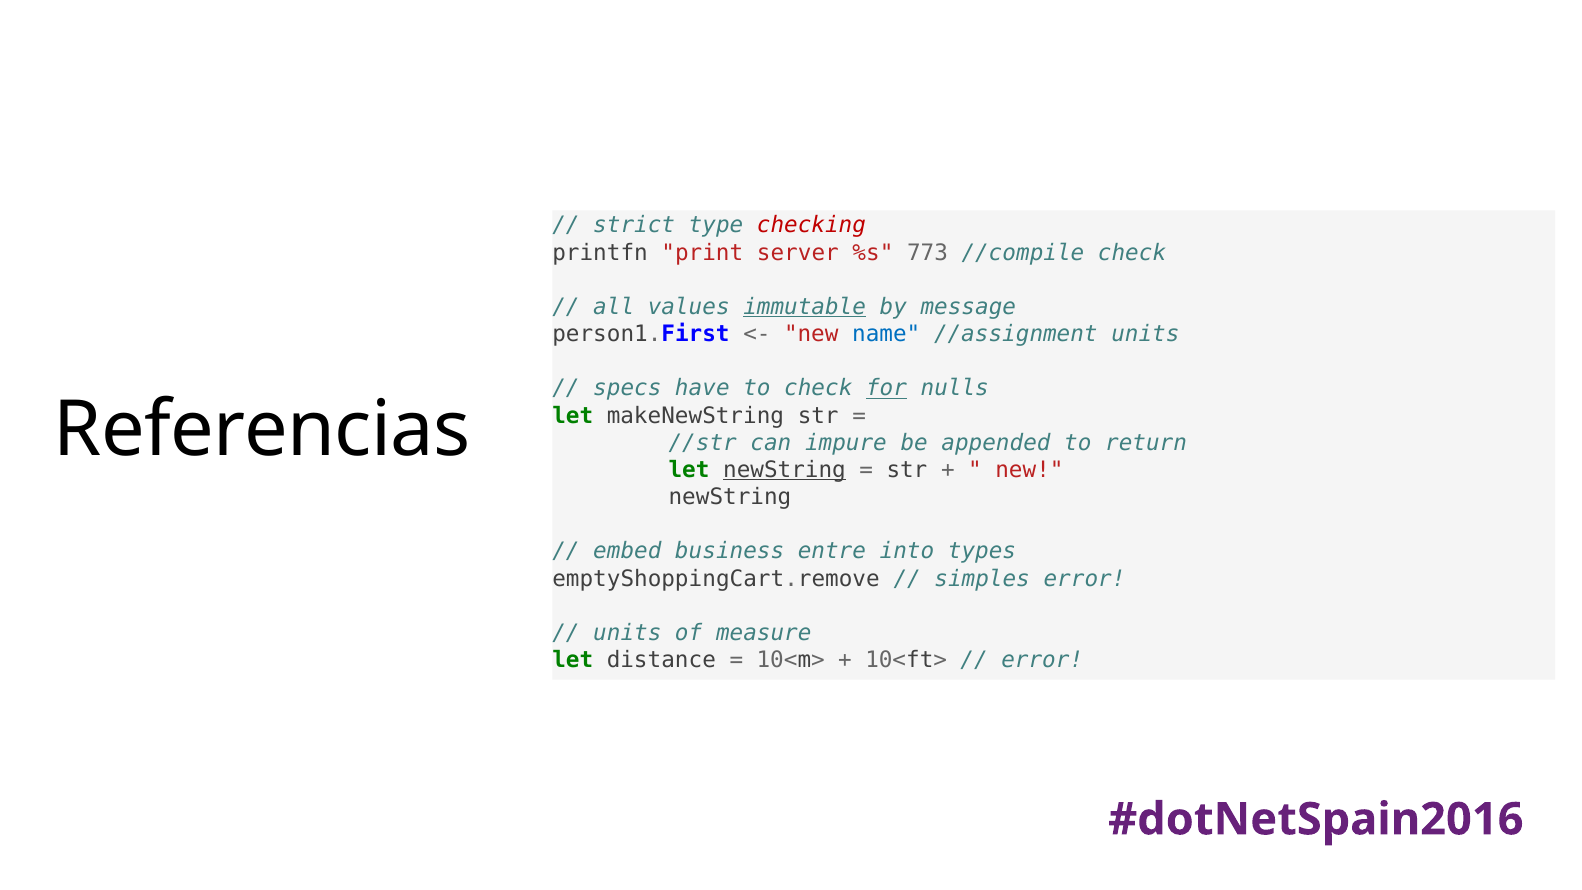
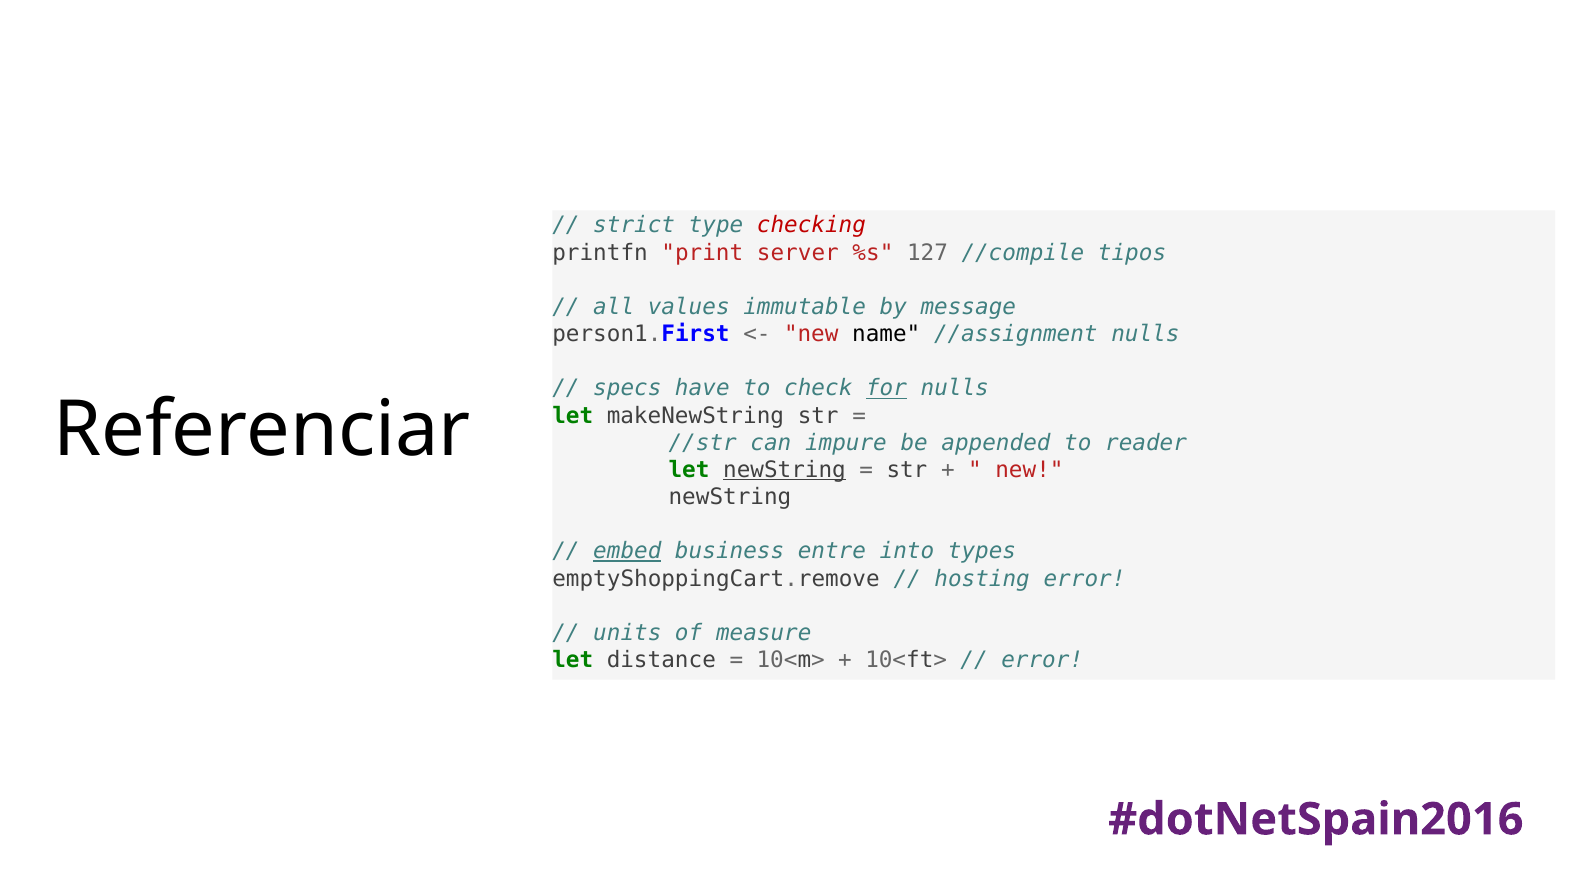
773: 773 -> 127 (928, 253)
//compile check: check -> tipos (1132, 253)
immutable underline: present -> none (805, 307)
name colour: blue -> black (886, 334)
//assignment units: units -> nulls (1145, 334)
Referencias: Referencias -> Referenciar (262, 430)
return: return -> reader (1146, 443)
embed underline: none -> present (627, 551)
simples: simples -> hosting (982, 579)
